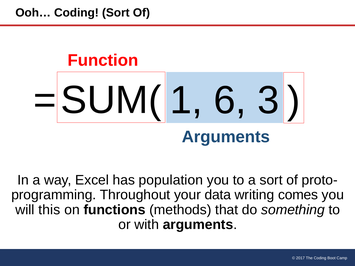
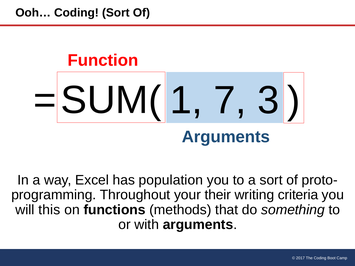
6: 6 -> 7 (230, 100)
data: data -> their (218, 195)
comes: comes -> criteria (298, 195)
